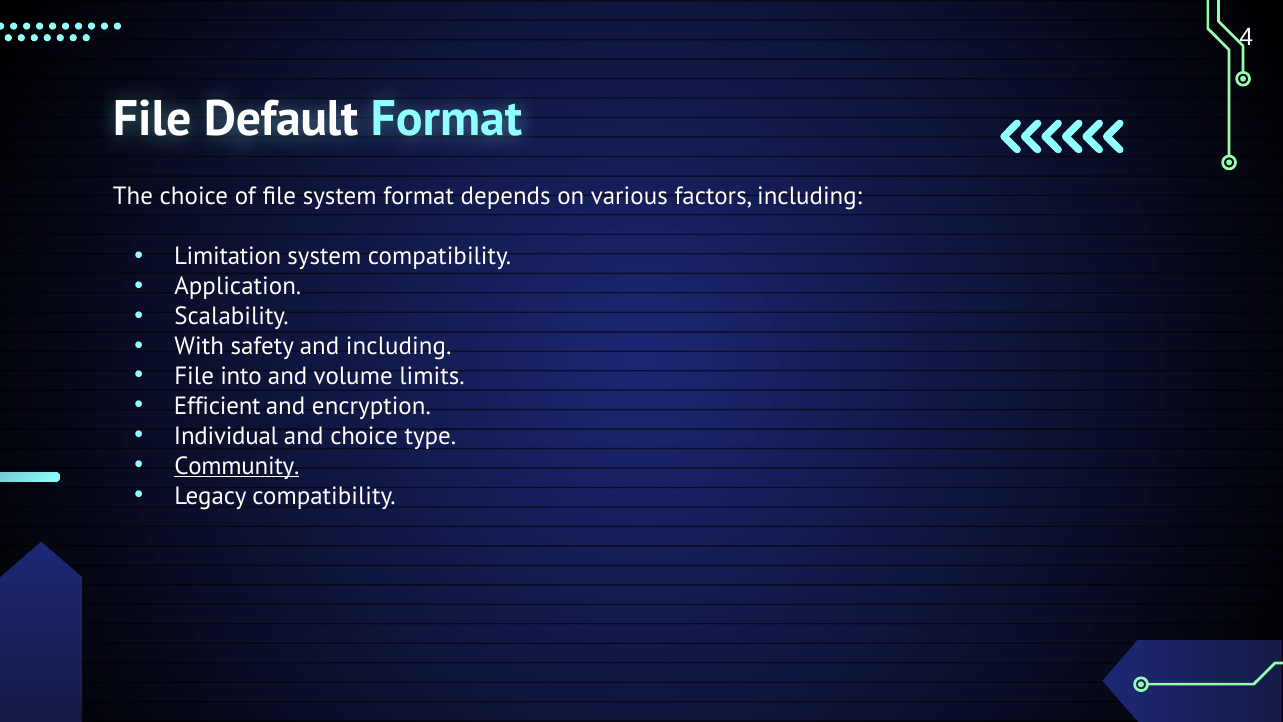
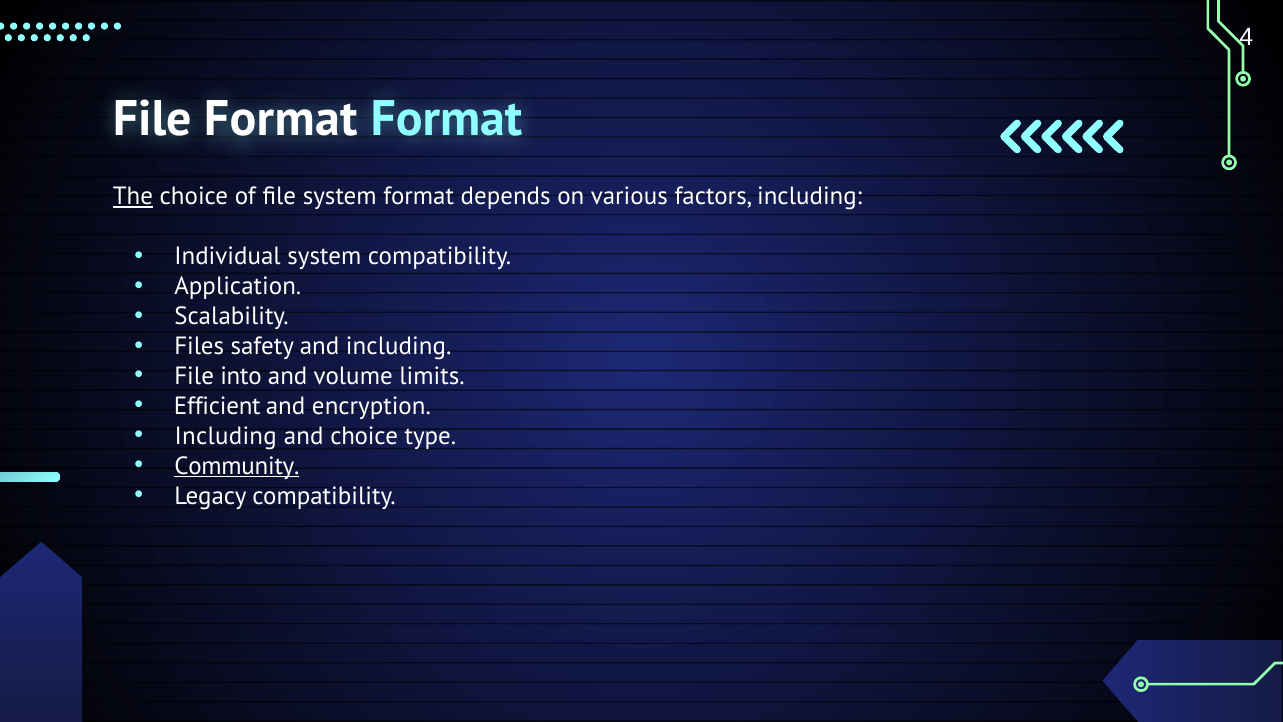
File Default: Default -> Format (281, 119)
The underline: none -> present (133, 196)
Limitation: Limitation -> Individual (228, 256)
With: With -> Files (199, 346)
Individual: Individual -> Including (226, 436)
